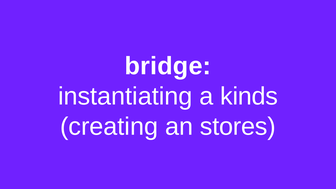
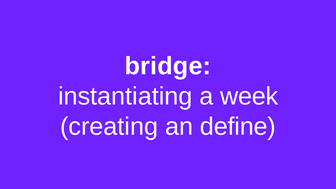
kinds: kinds -> week (249, 96)
stores: stores -> define (238, 126)
